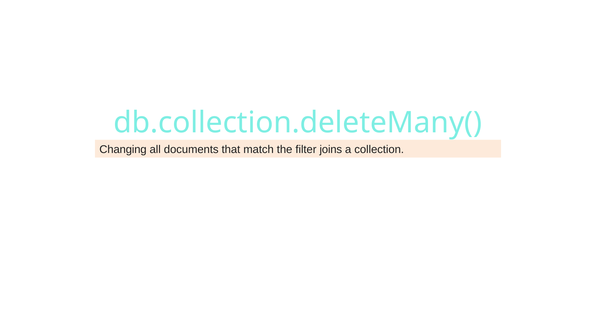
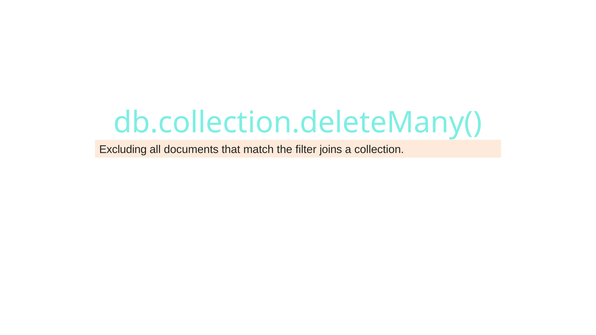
Changing: Changing -> Excluding (123, 150)
